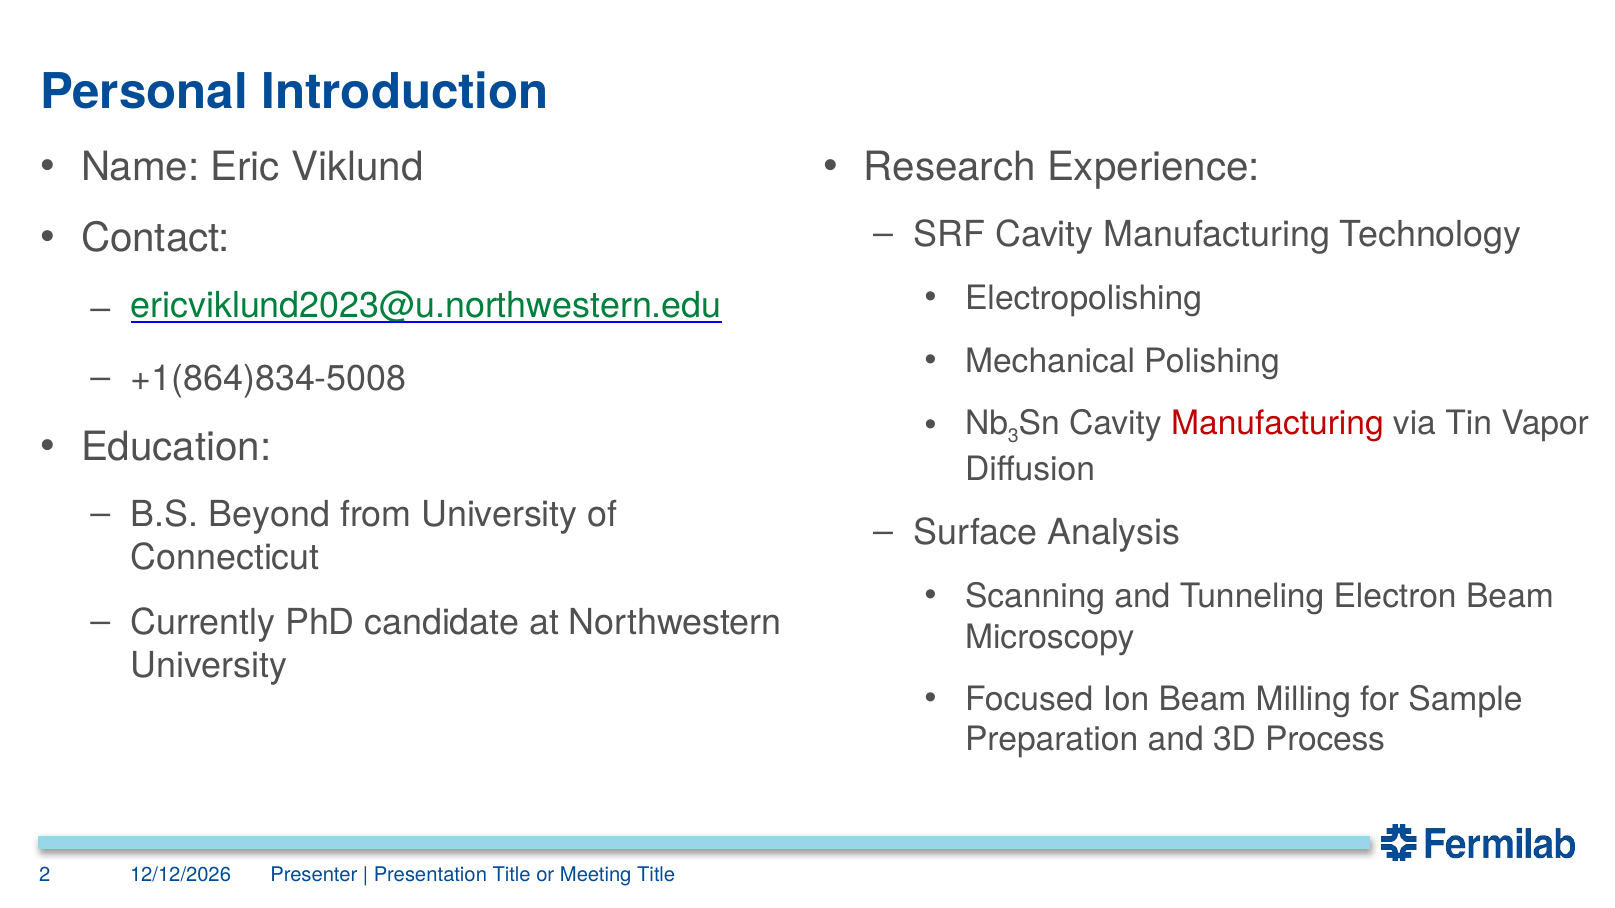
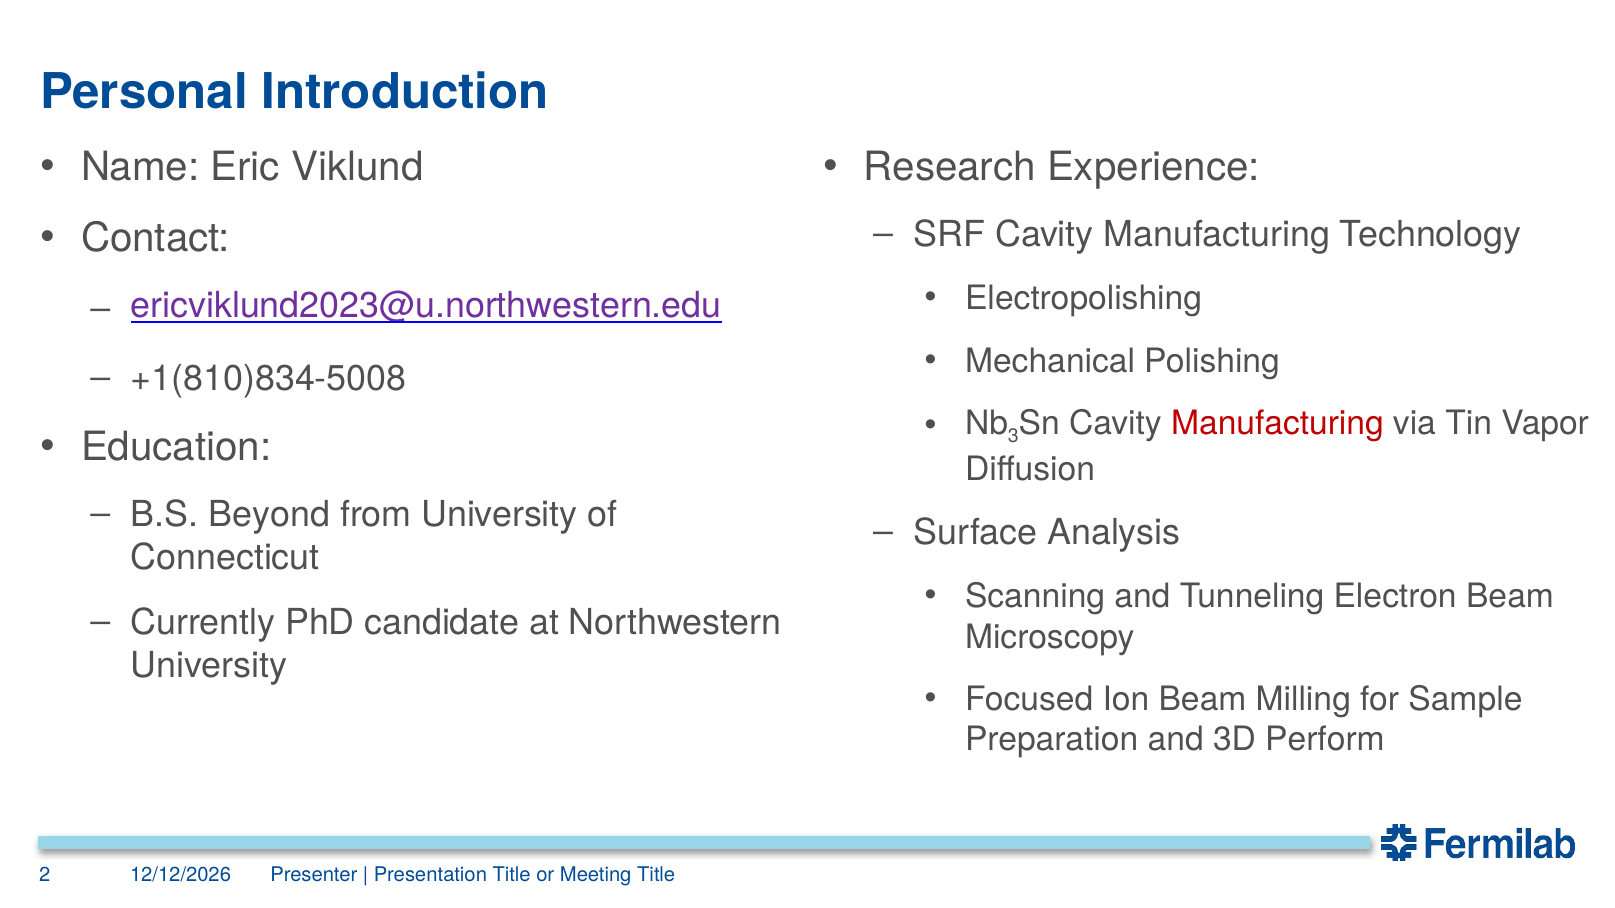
ericviklund2023@u.northwestern.edu colour: green -> purple (426, 306)
+1(864)834-5008: +1(864)834-5008 -> +1(810)834-5008 (269, 379)
Process: Process -> Perform (1325, 740)
